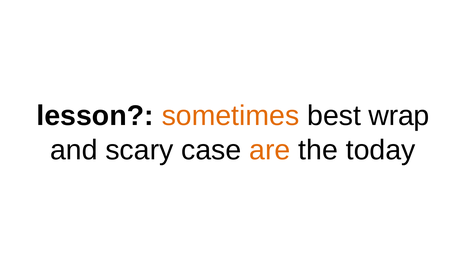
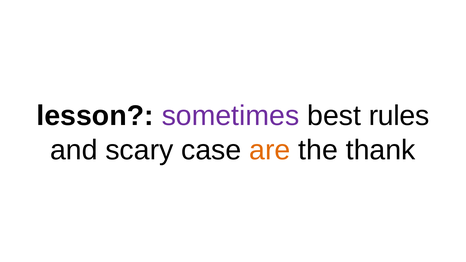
sometimes colour: orange -> purple (231, 116)
wrap: wrap -> rules (399, 116)
today: today -> thank (381, 150)
